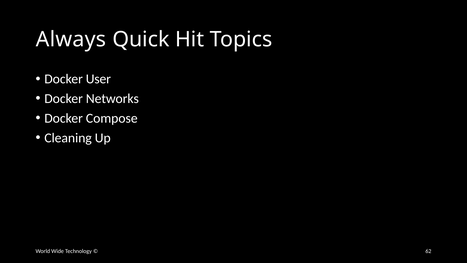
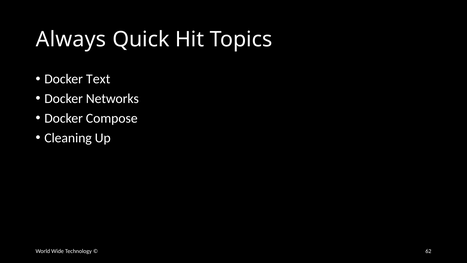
User: User -> Text (98, 79)
